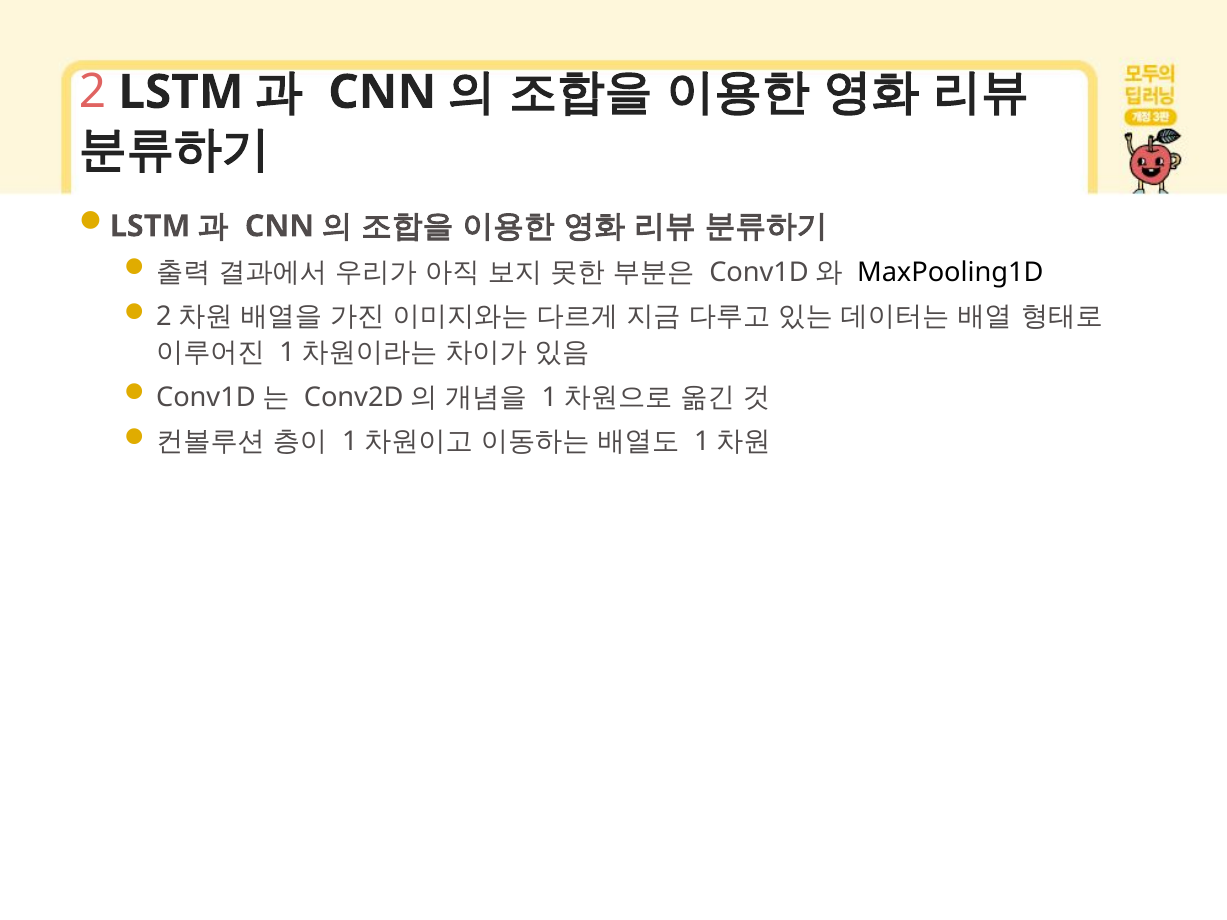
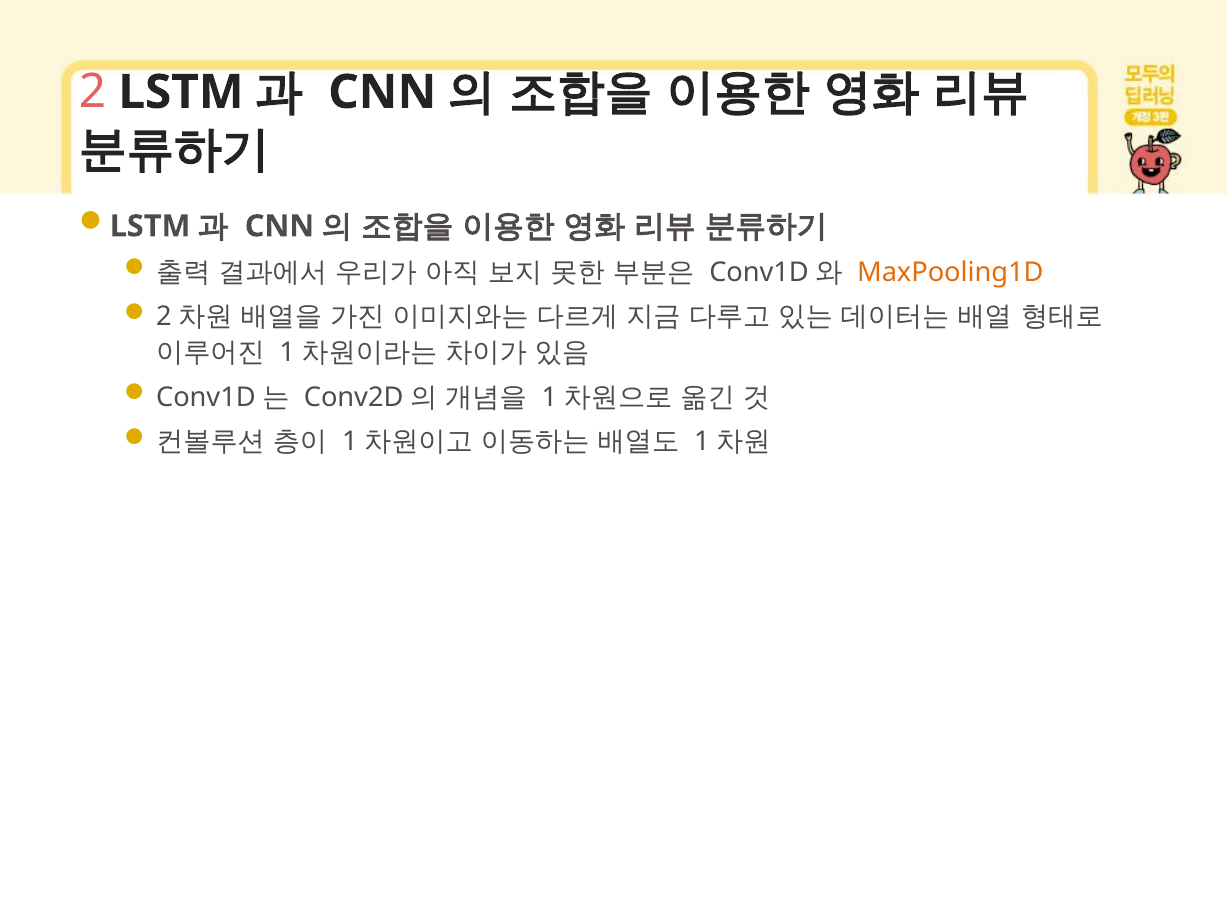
MaxPooling1D colour: black -> orange (950, 272)
